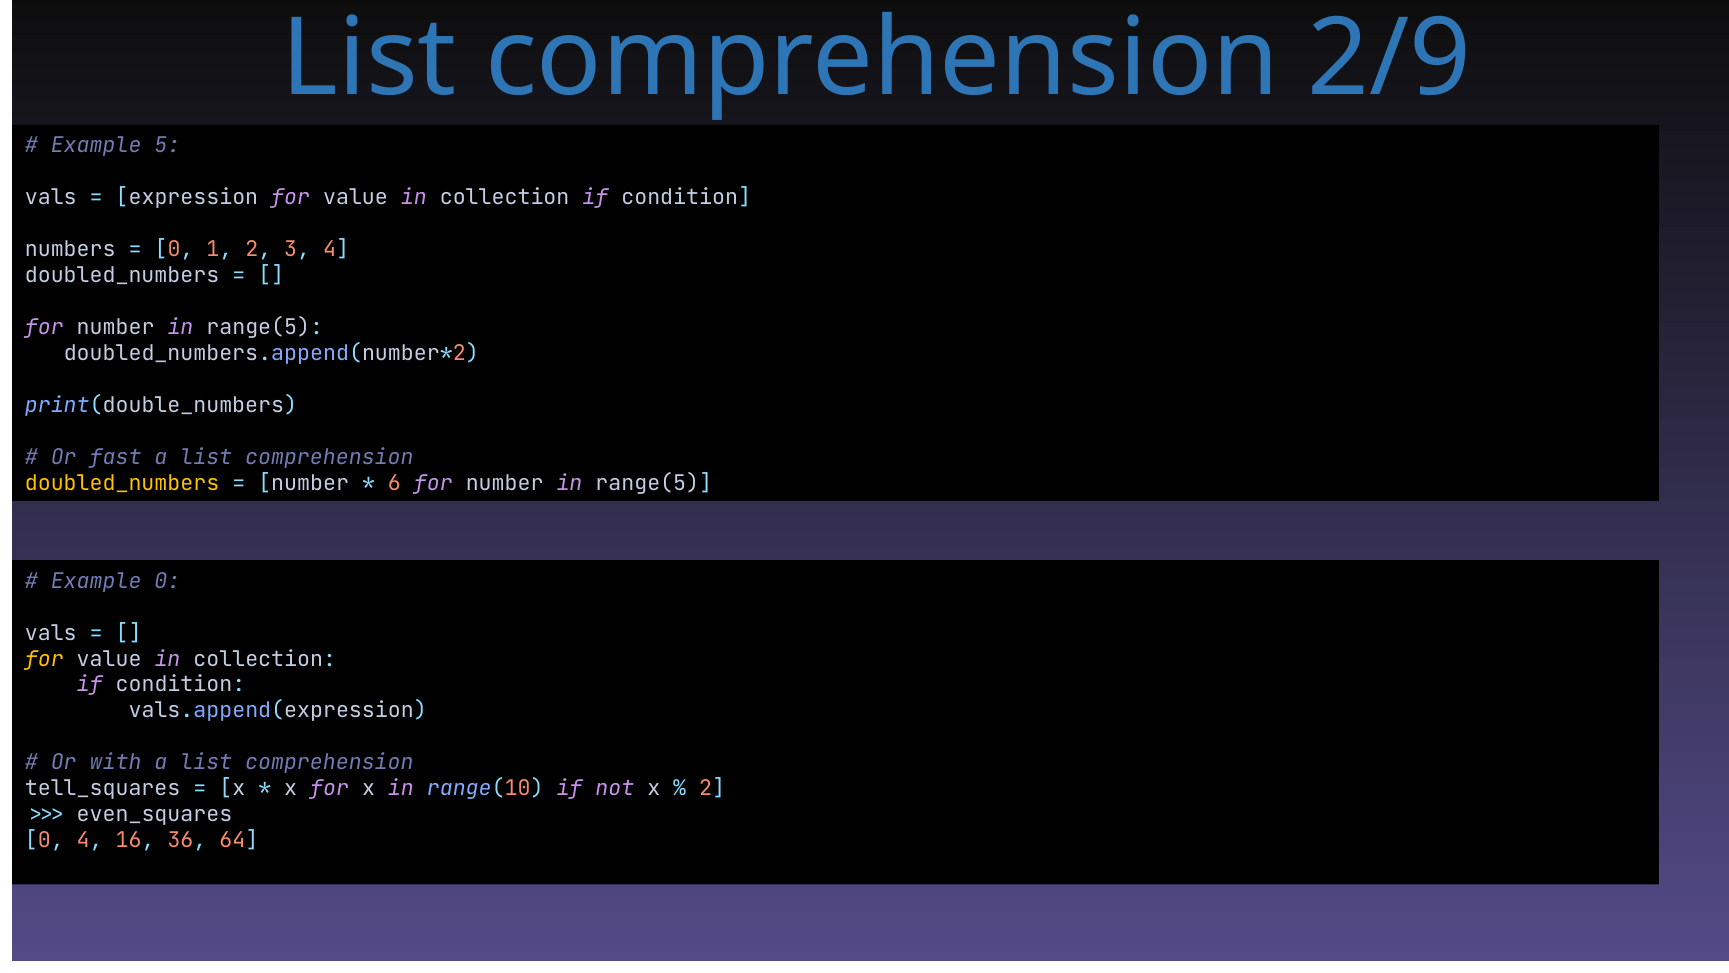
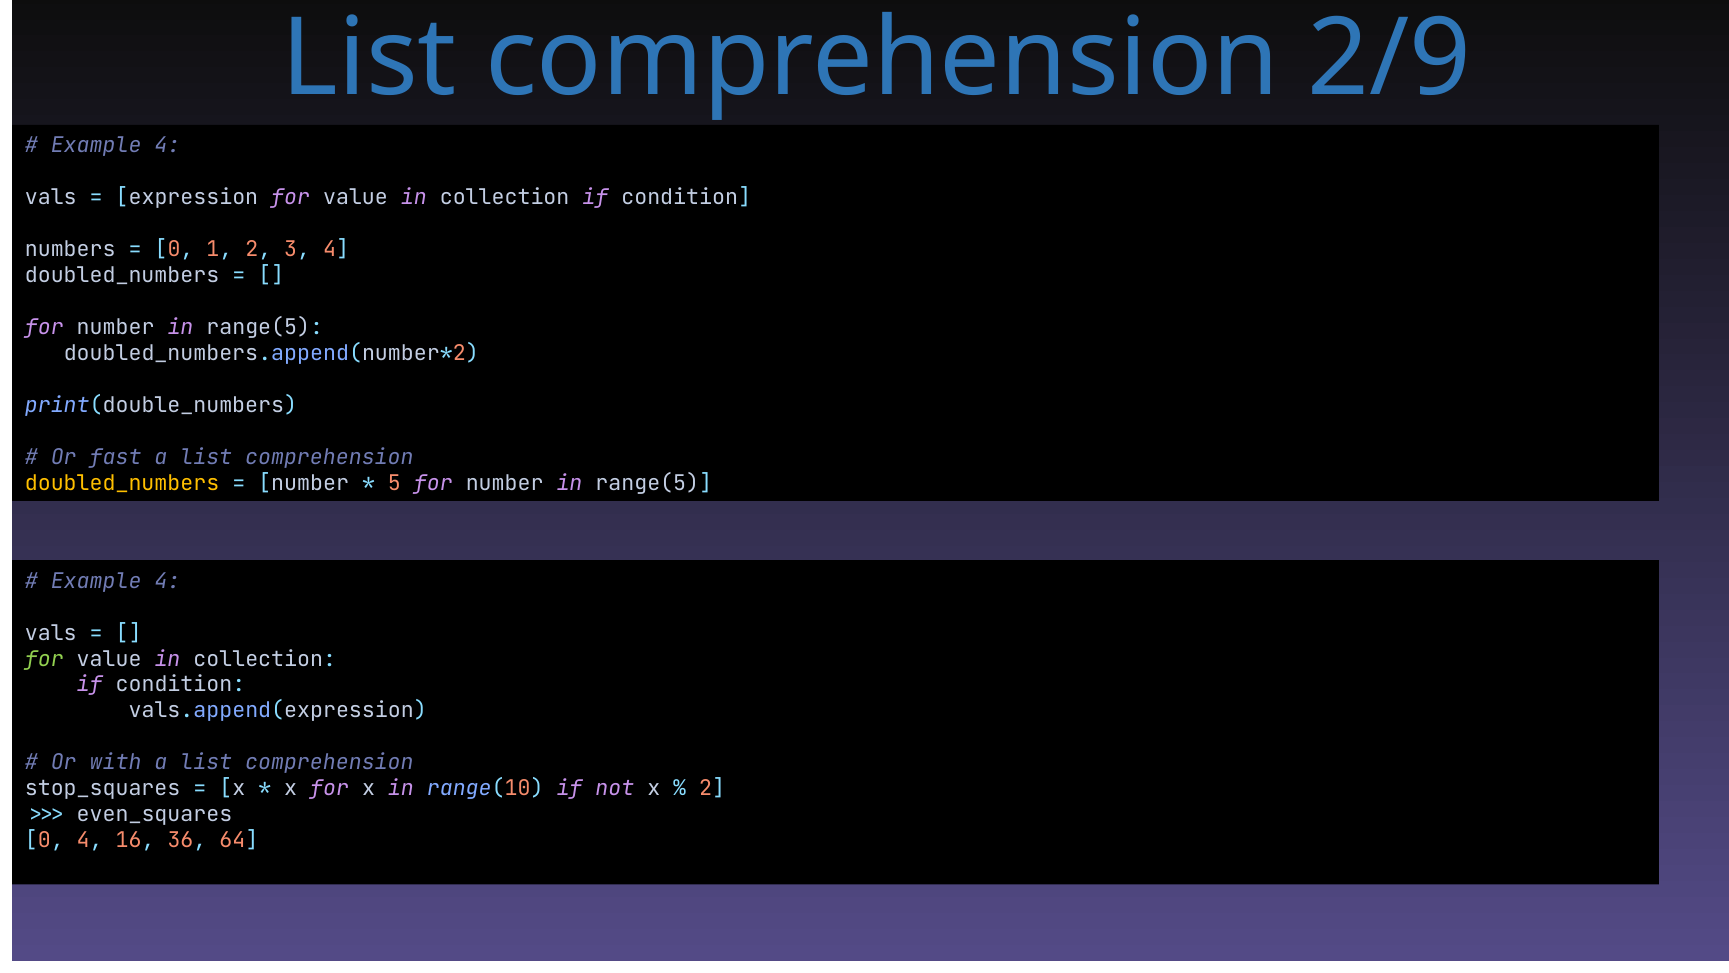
5: 5 -> 4 (167, 146)
6: 6 -> 5 (394, 483)
0: 0 -> 4 (167, 581)
for colour: yellow -> light green (44, 659)
tell_squares: tell_squares -> stop_squares (103, 788)
